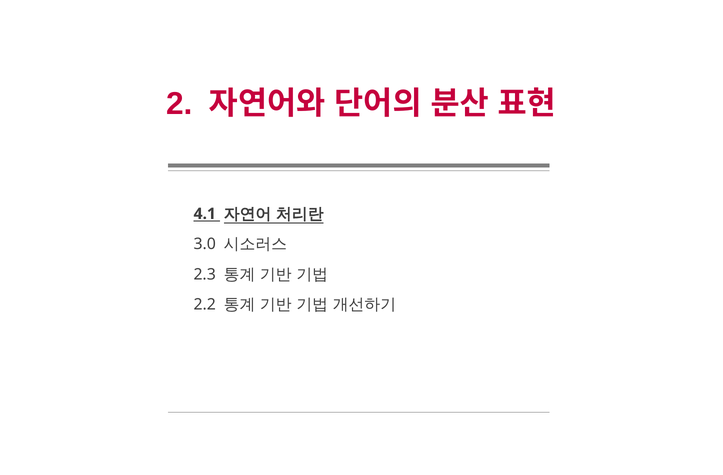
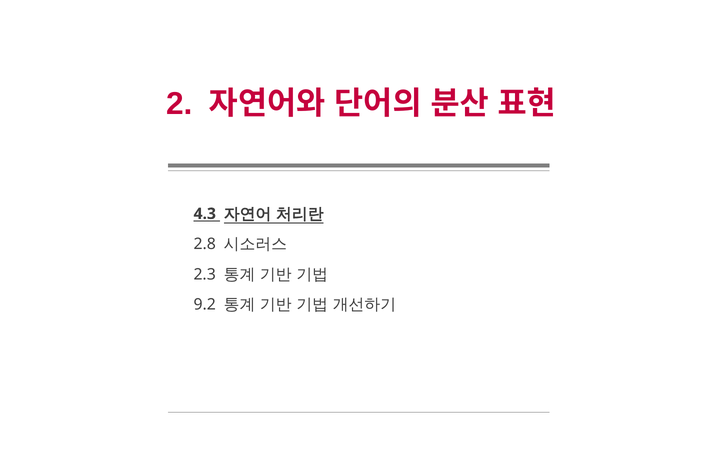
4.1: 4.1 -> 4.3 (205, 214)
3.0: 3.0 -> 2.8 (205, 244)
2.2: 2.2 -> 9.2 (205, 305)
